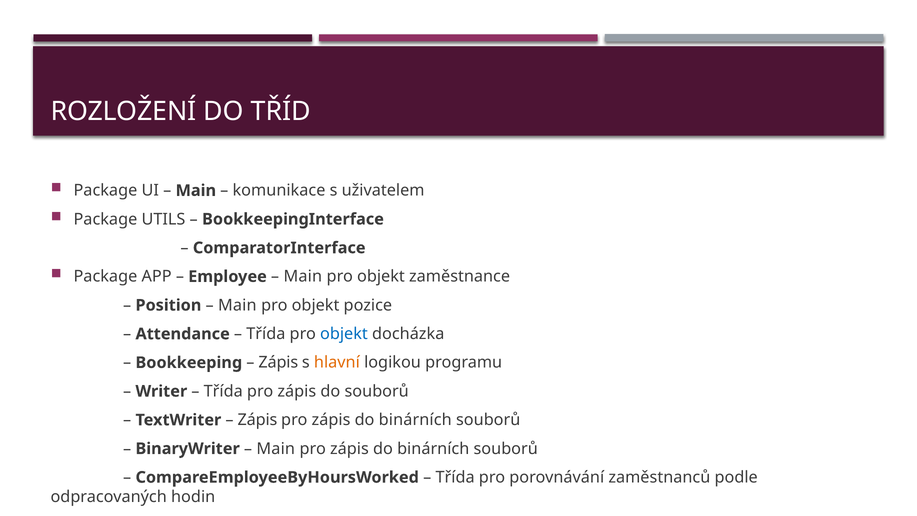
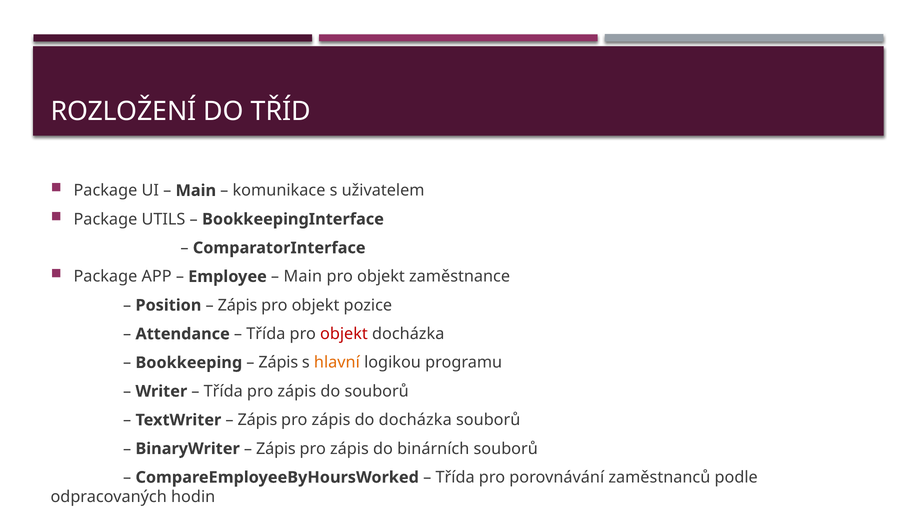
Main: Main -> Zápis (238, 305)
objekt colour: blue -> red (344, 334)
binárních: binárních -> docházka (415, 420)
Main: Main -> Zápis (276, 449)
